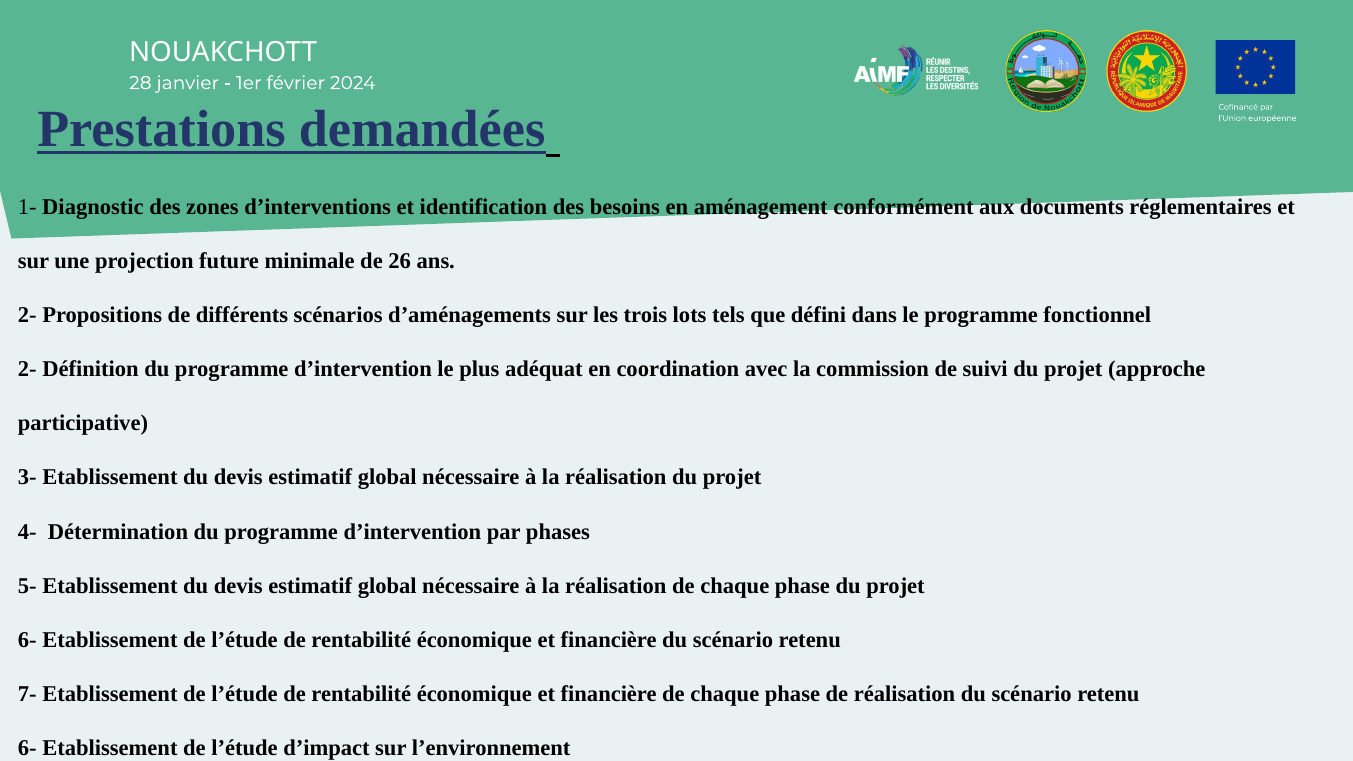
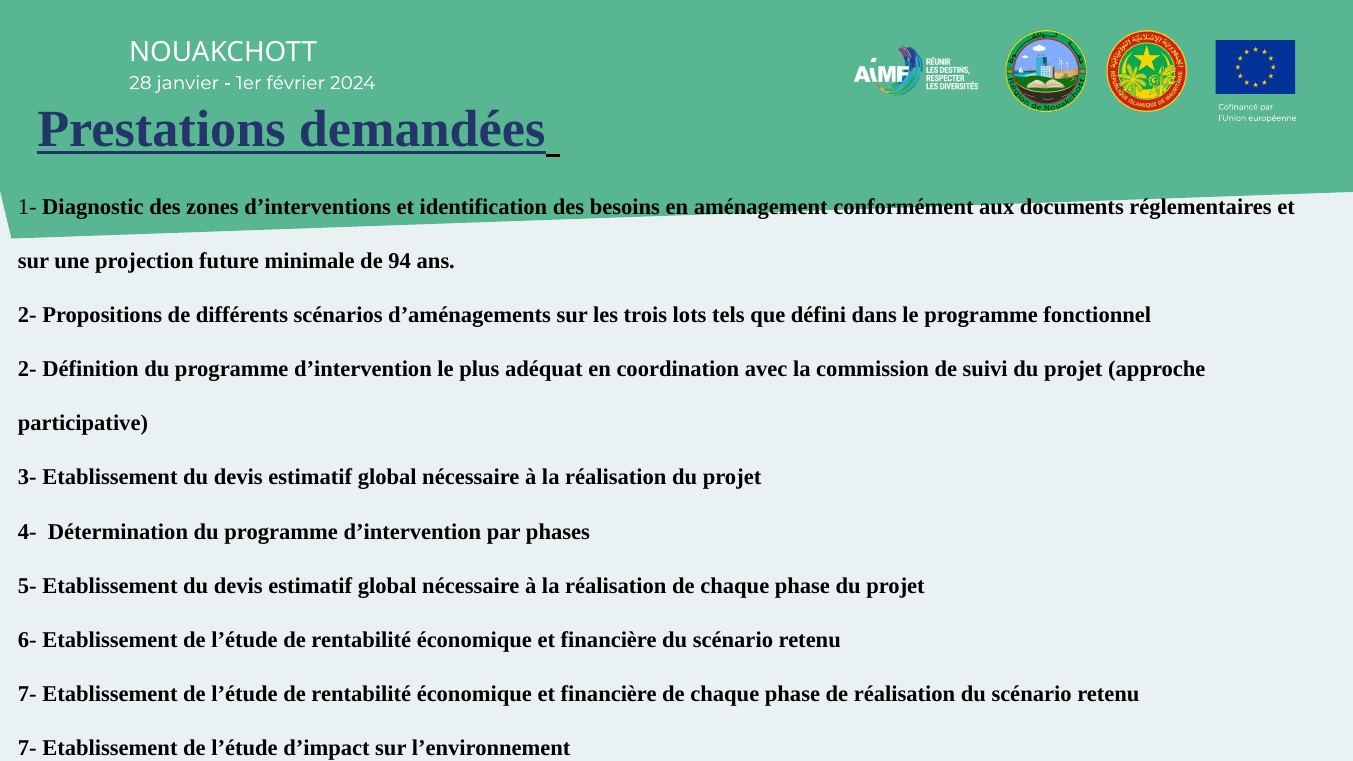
26: 26 -> 94 (400, 261)
6-: 6- -> 7- (27, 748)
